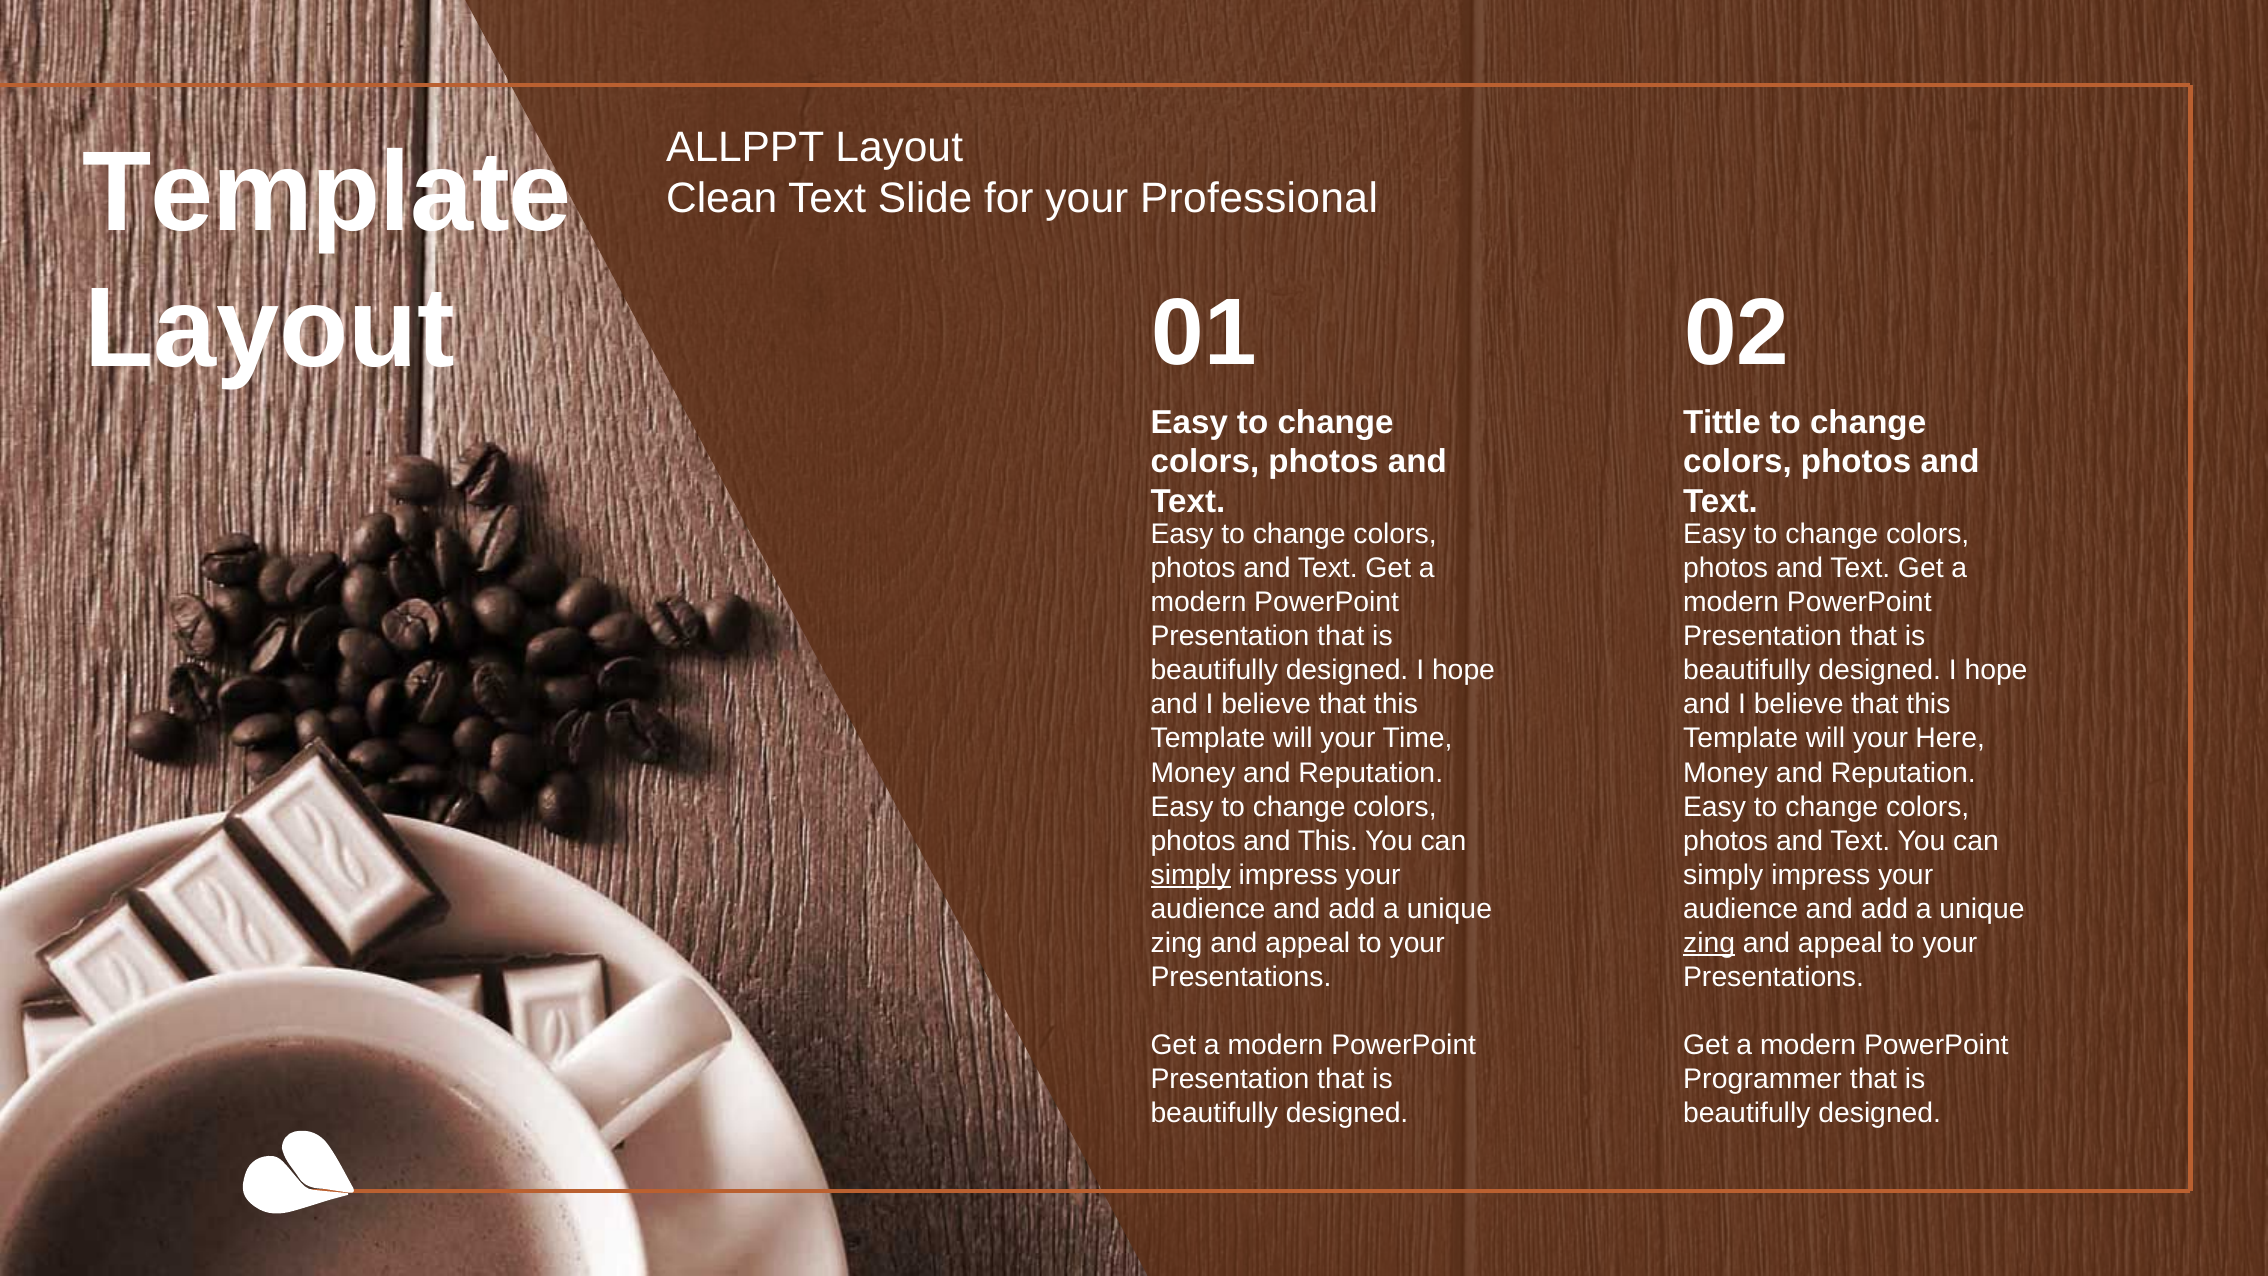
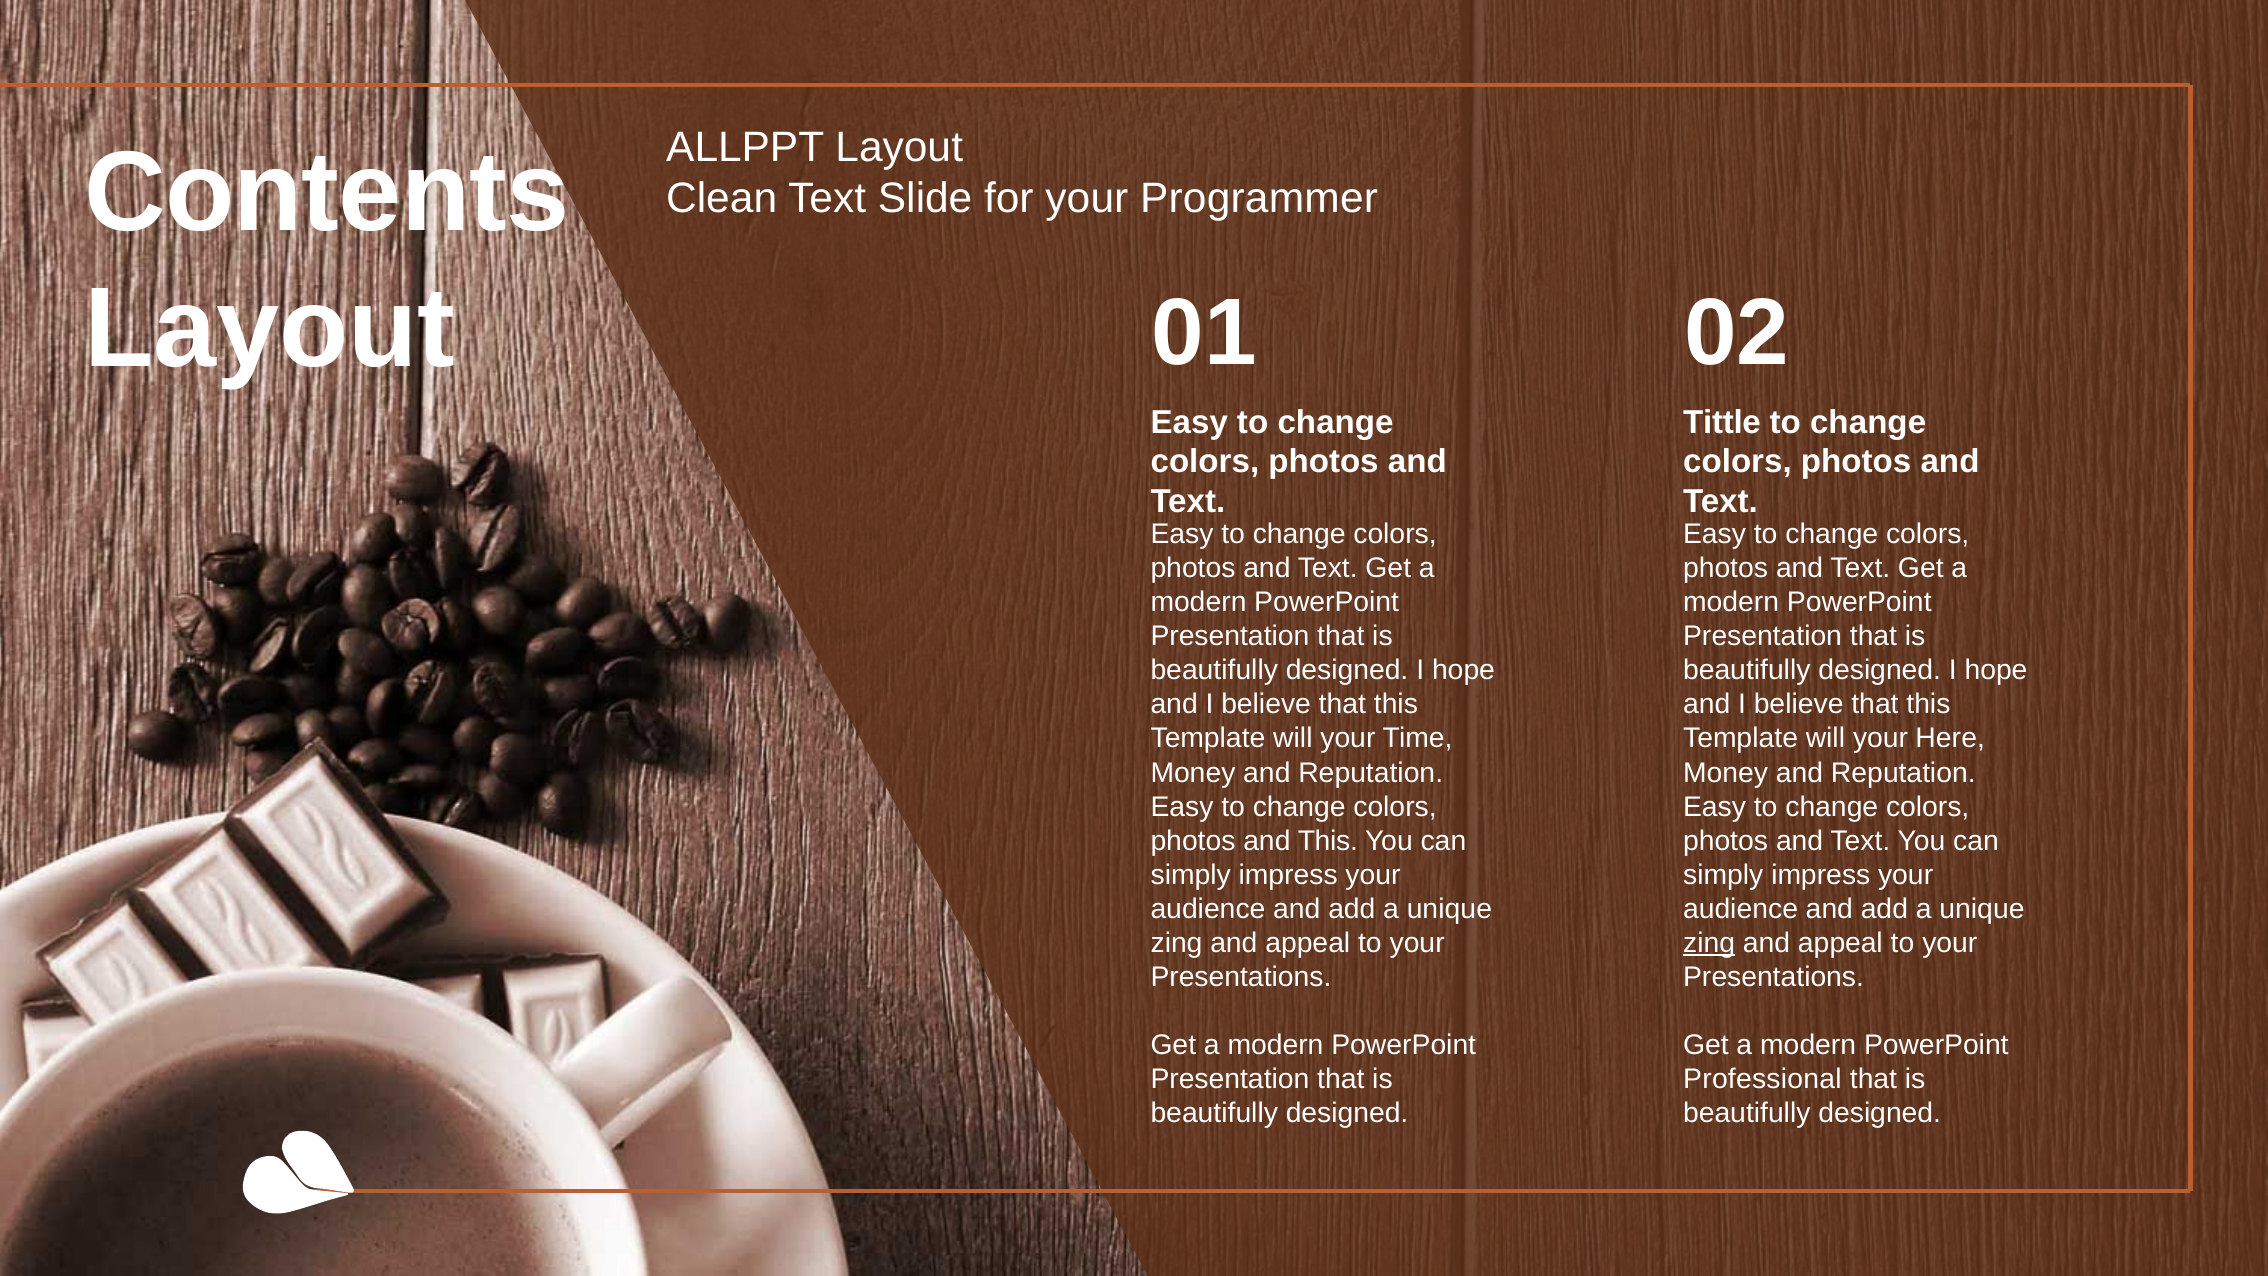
Template: Template -> Contents (327, 193)
Professional: Professional -> Programmer (1259, 199)
simply underline: present -> none (1191, 875)
Programmer: Programmer -> Professional (1762, 1079)
